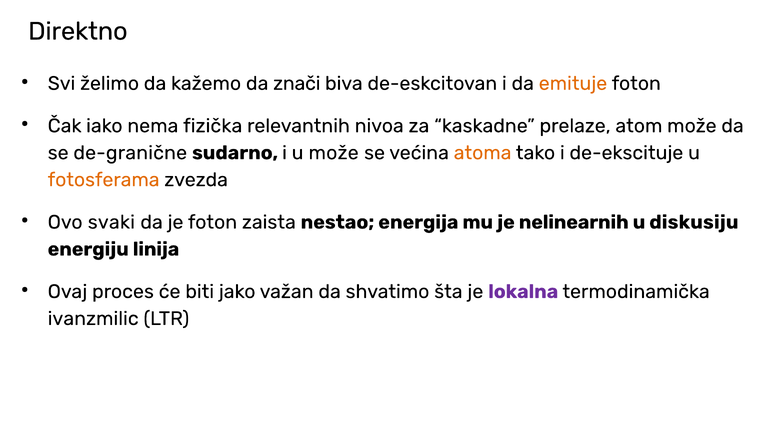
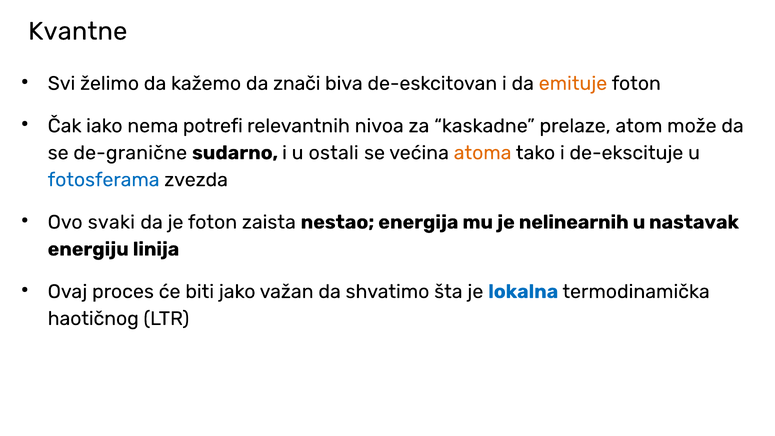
Direktno: Direktno -> Kvantne (78, 31)
fizička: fizička -> potrefi (213, 126)
u može: može -> ostali (334, 153)
fotosferama colour: orange -> blue (104, 180)
diskusiju: diskusiju -> nastavak (694, 222)
lokalna colour: purple -> blue (523, 292)
ivanzmilic: ivanzmilic -> haotičnog (93, 318)
